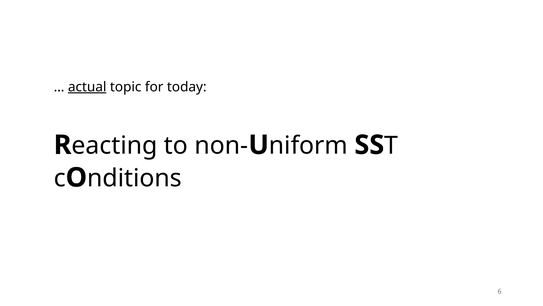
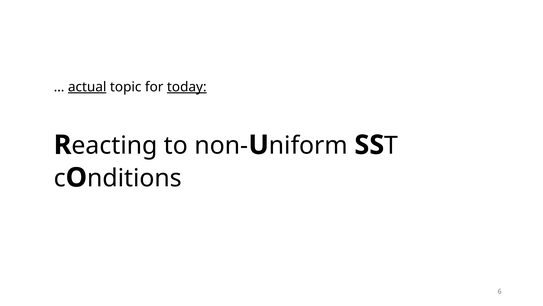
today underline: none -> present (187, 87)
